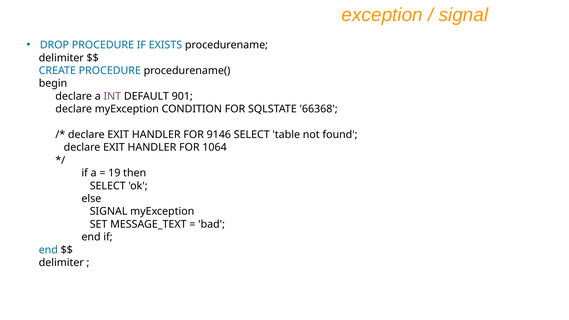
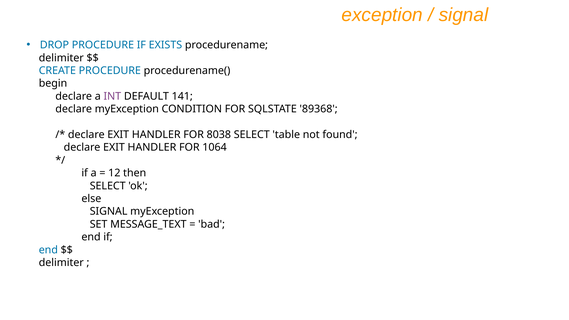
901: 901 -> 141 (182, 96)
66368: 66368 -> 89368 (319, 109)
9146: 9146 -> 8038 (219, 135)
19: 19 -> 12 (114, 173)
